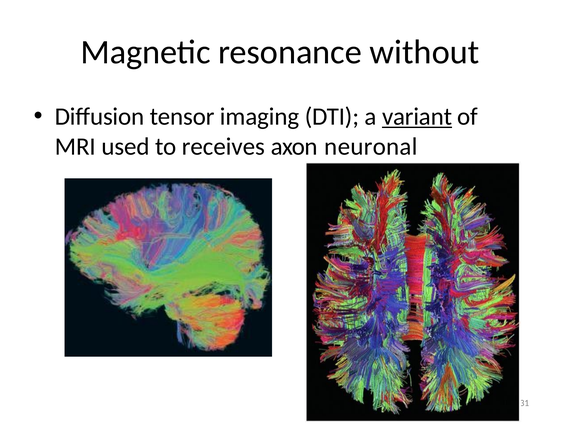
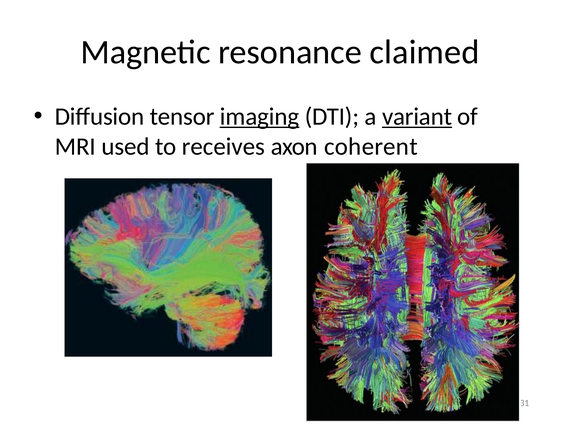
without: without -> claimed (425, 52)
imaging underline: none -> present (260, 116)
neuronal: neuronal -> coherent (371, 147)
